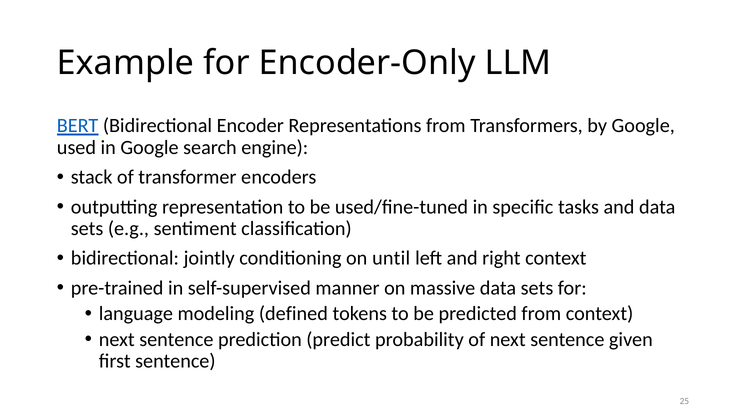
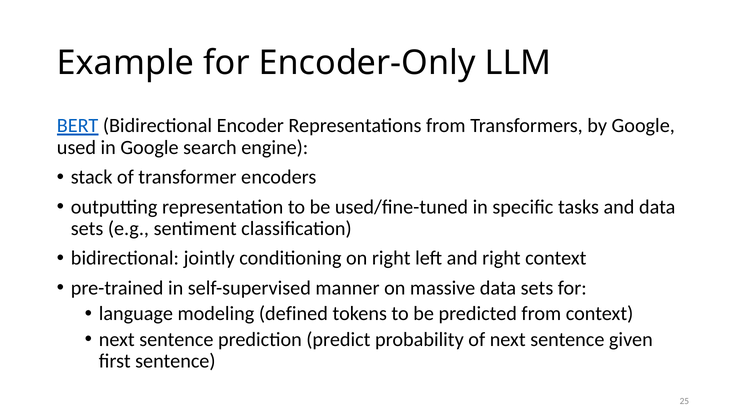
on until: until -> right (391, 258)
